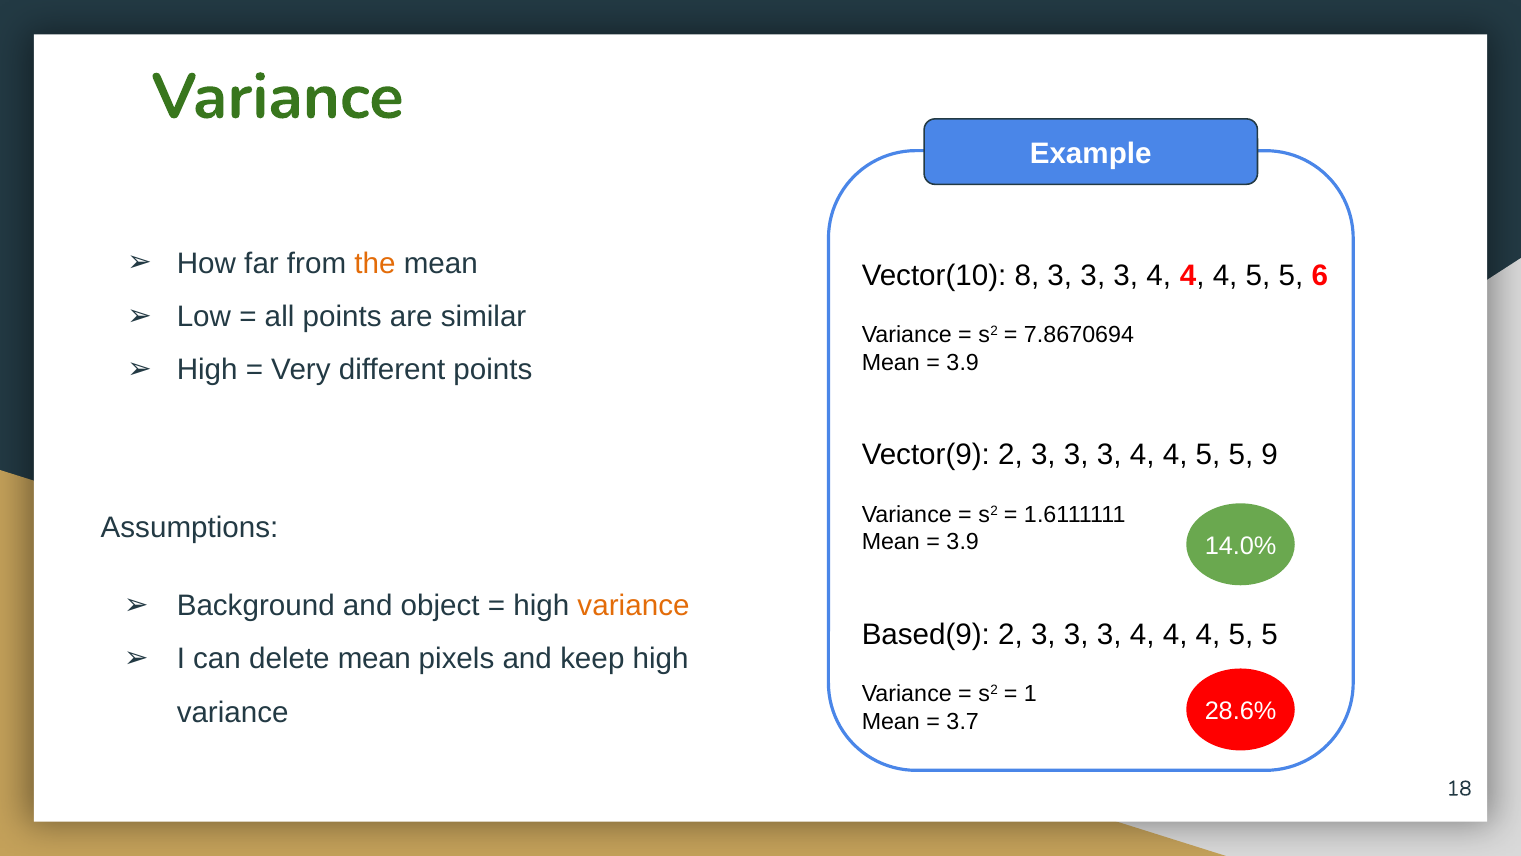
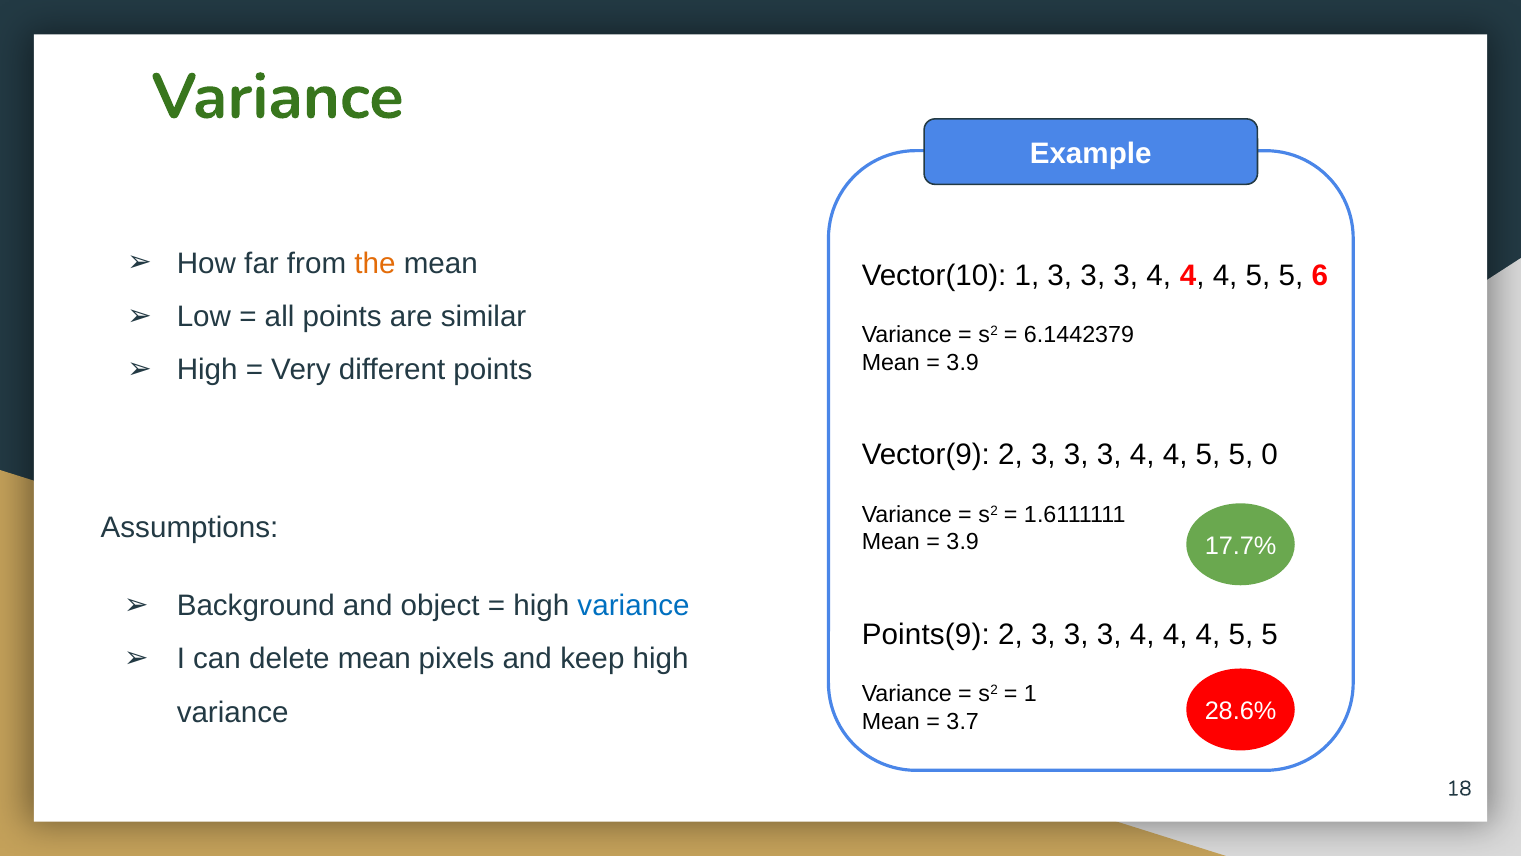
Vector(10 8: 8 -> 1 (1027, 276)
7.8670694: 7.8670694 -> 6.1442379 (1079, 335)
9: 9 -> 0 (1270, 455)
14.0%: 14.0% -> 17.7% (1241, 545)
variance colour: orange -> blue (634, 606)
Based(9: Based(9 -> Points(9 (926, 634)
